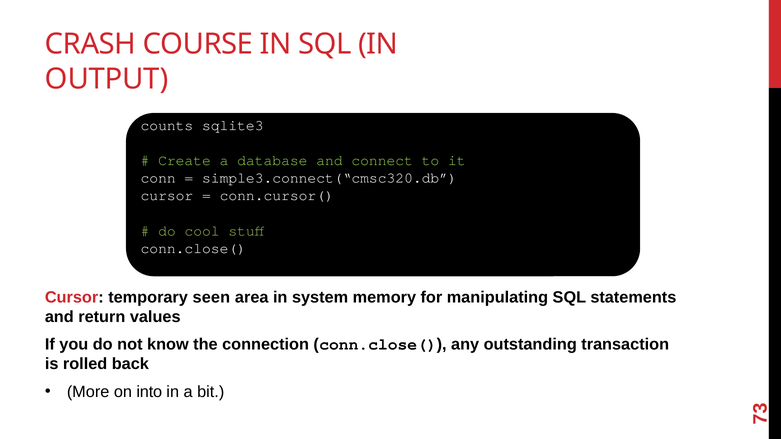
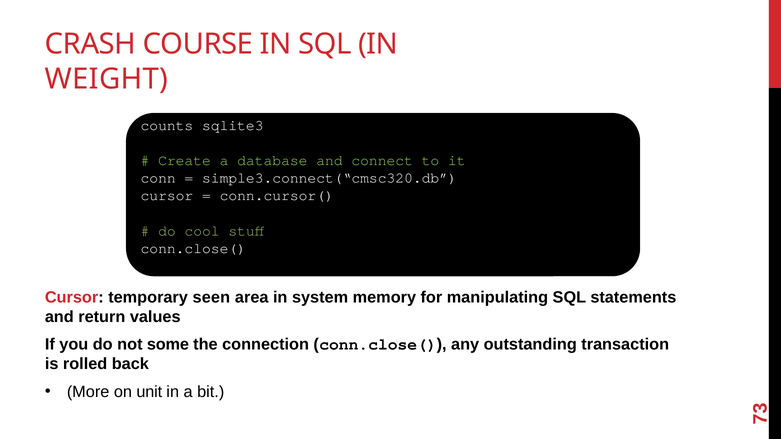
OUTPUT: OUTPUT -> WEIGHT (106, 79)
know: know -> some (168, 345)
into: into -> unit (149, 392)
